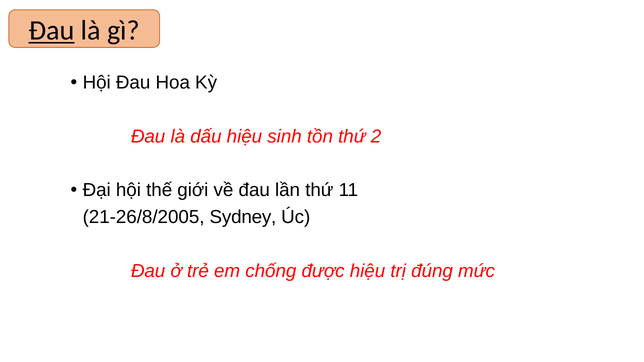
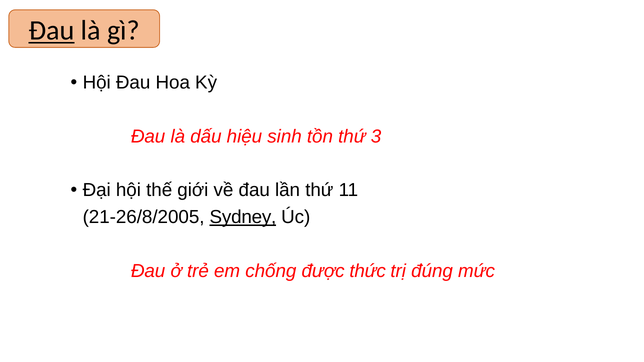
2: 2 -> 3 (376, 137)
Sydney underline: none -> present (243, 217)
được hiệu: hiệu -> thức (368, 271)
